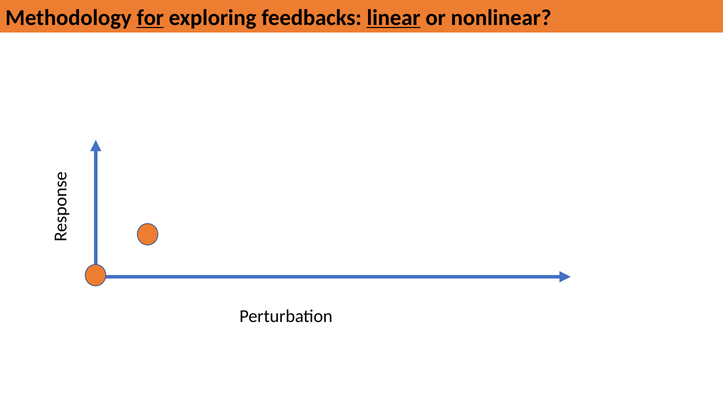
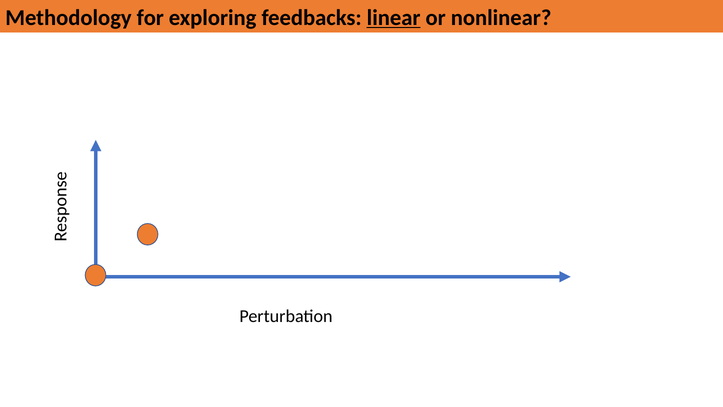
for underline: present -> none (150, 18)
